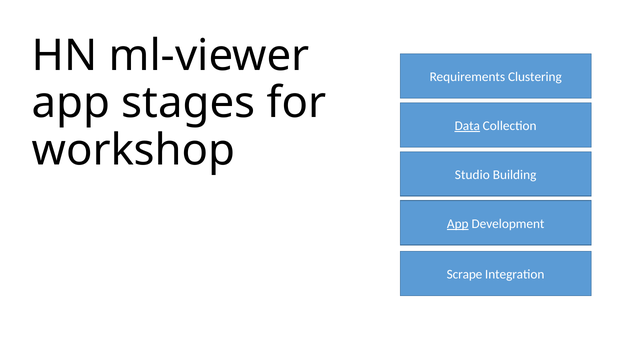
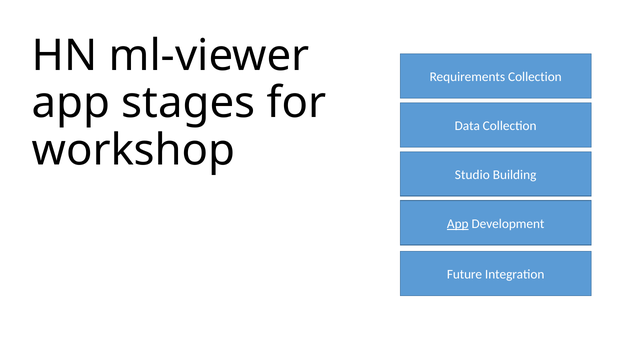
Requirements Clustering: Clustering -> Collection (535, 77)
Data underline: present -> none (467, 126)
Scrape: Scrape -> Future (465, 275)
